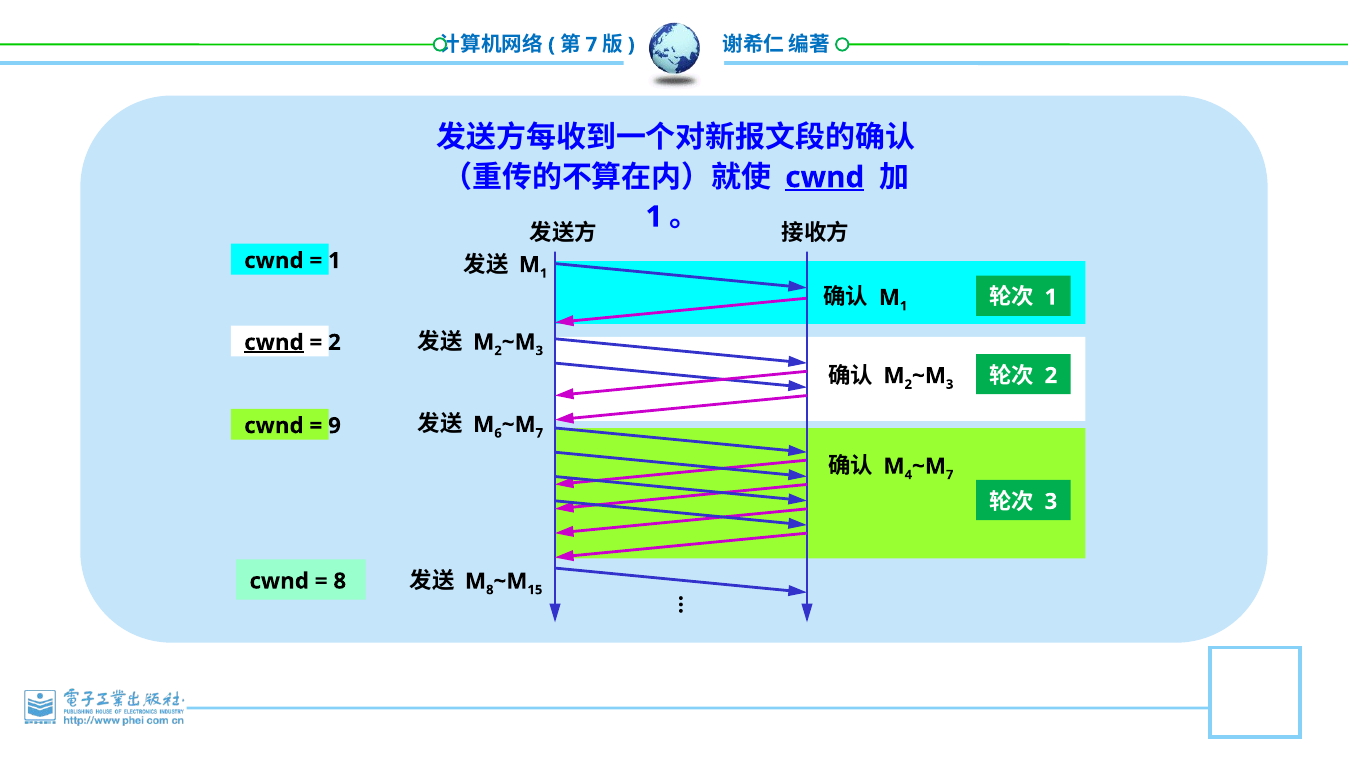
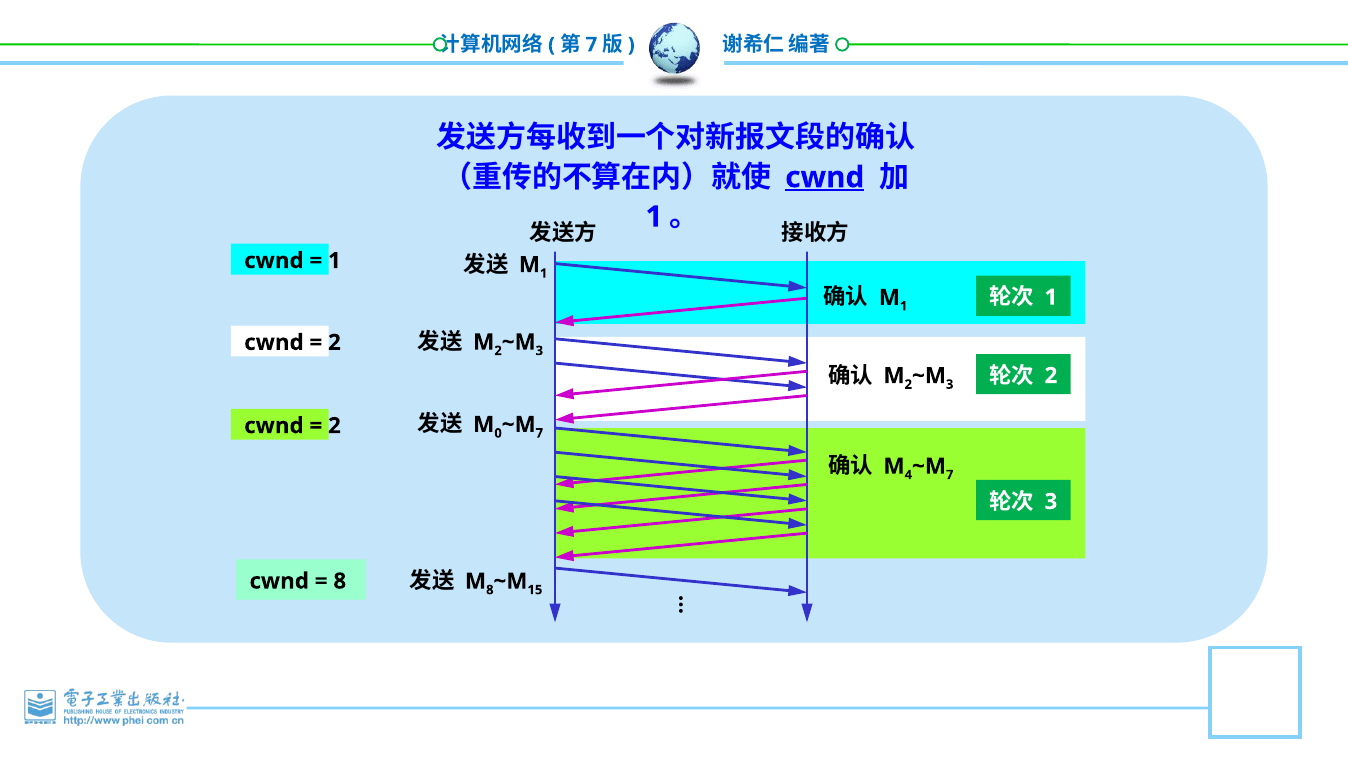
cwnd underline: present -> none (274, 343)
6: 6 -> 0 (498, 433)
9: 9 -> 2 (334, 426)
